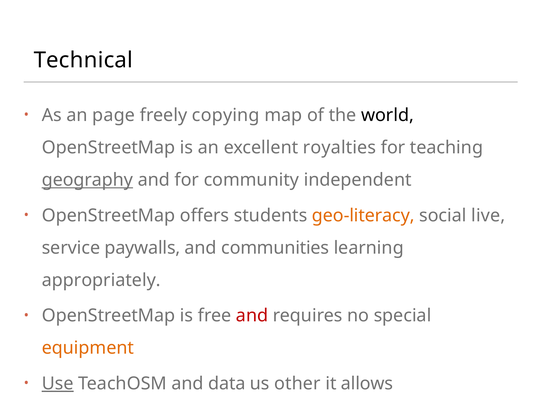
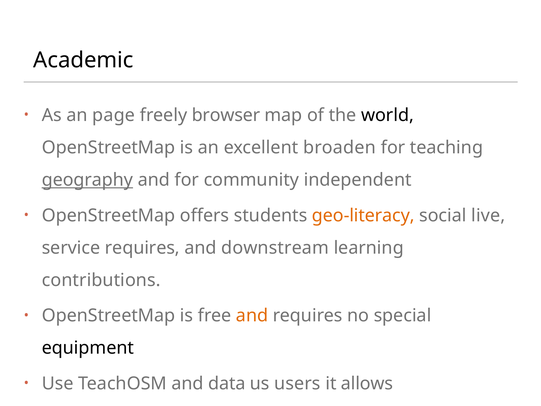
Technical: Technical -> Academic (83, 60)
copying: copying -> browser (226, 115)
royalties: royalties -> broaden (340, 148)
service paywalls: paywalls -> requires (142, 248)
communities: communities -> downstream (275, 248)
appropriately: appropriately -> contributions (101, 280)
and colour: red -> orange (252, 316)
equipment colour: orange -> black (88, 348)
Use underline: present -> none (58, 383)
other: other -> users (297, 383)
